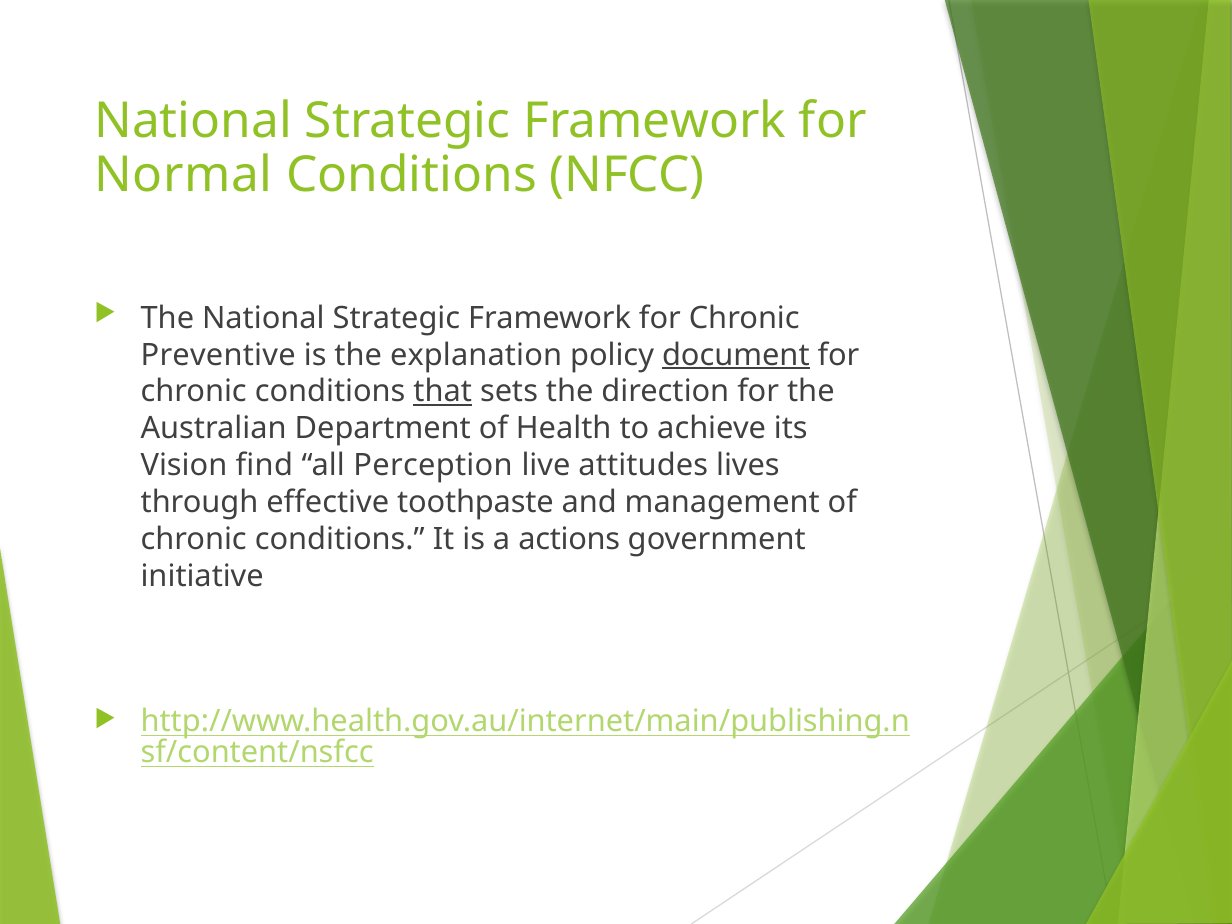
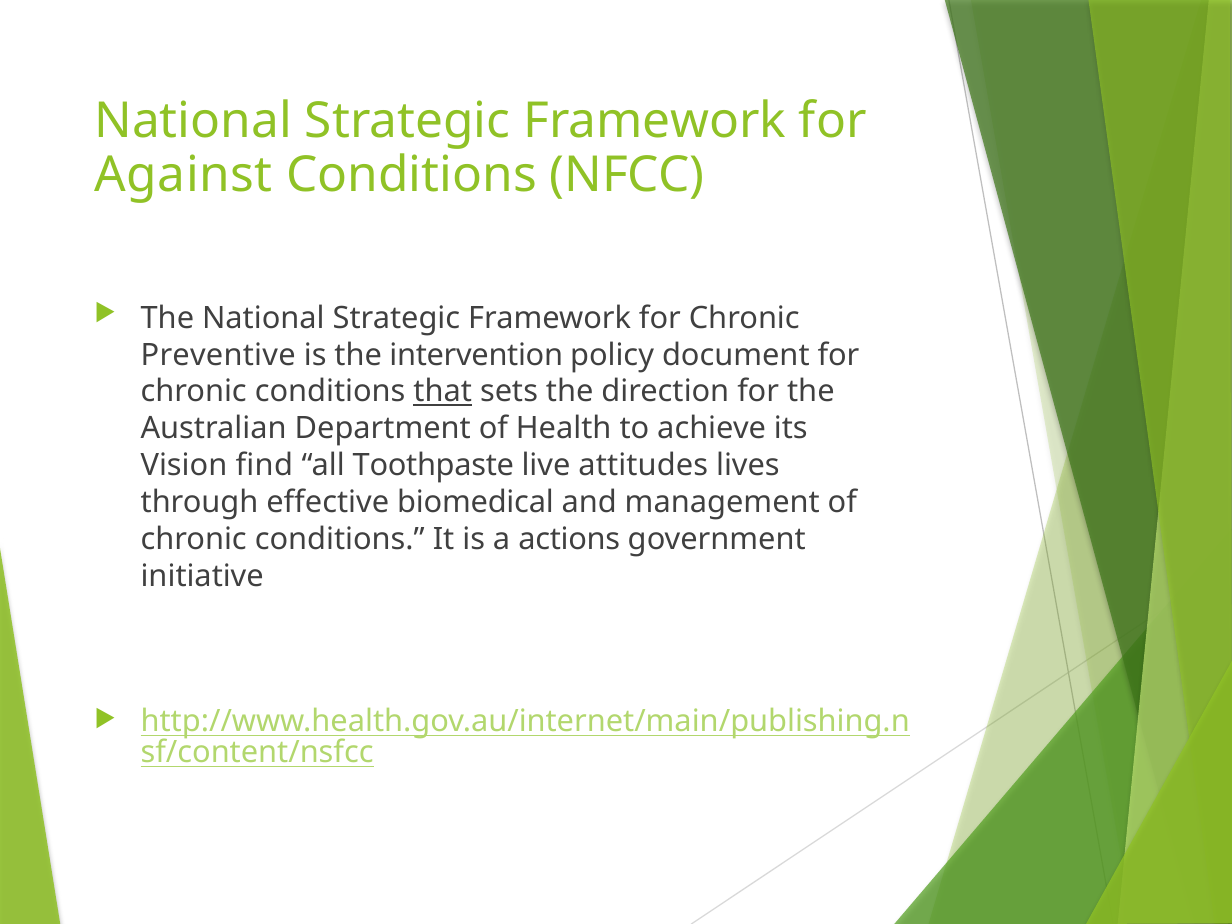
Normal: Normal -> Against (184, 175)
explanation: explanation -> intervention (476, 355)
document underline: present -> none (736, 355)
Perception: Perception -> Toothpaste (433, 466)
toothpaste: toothpaste -> biomedical (475, 503)
